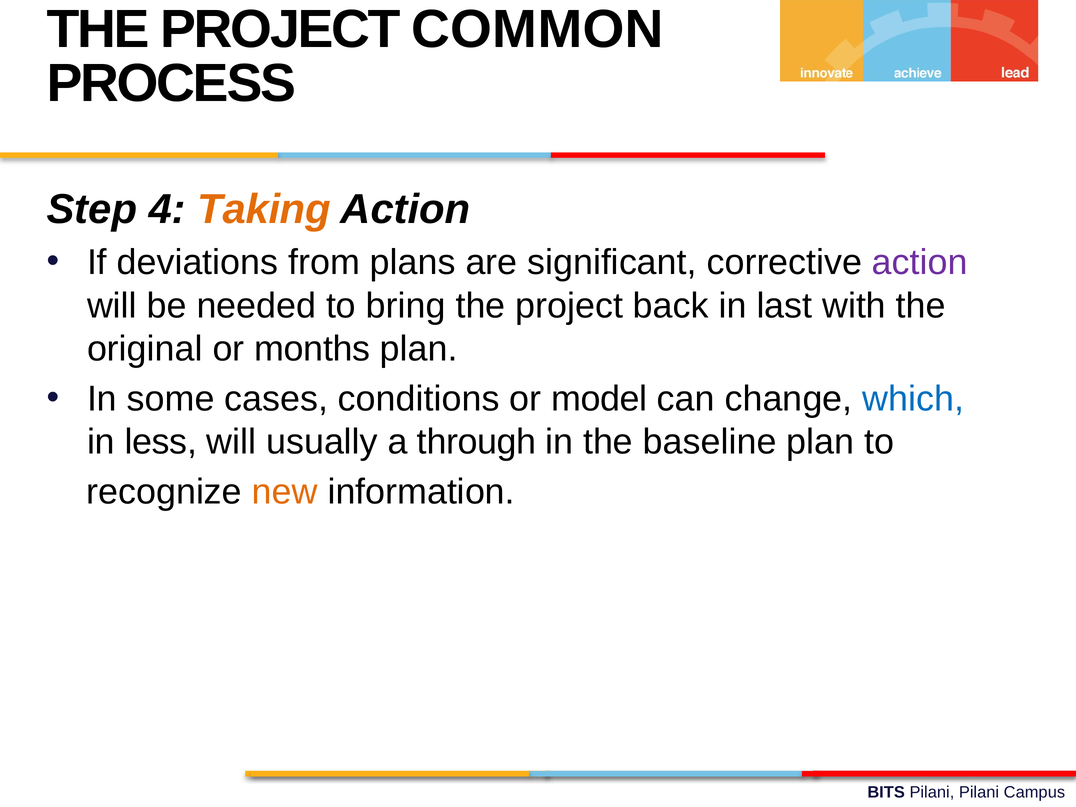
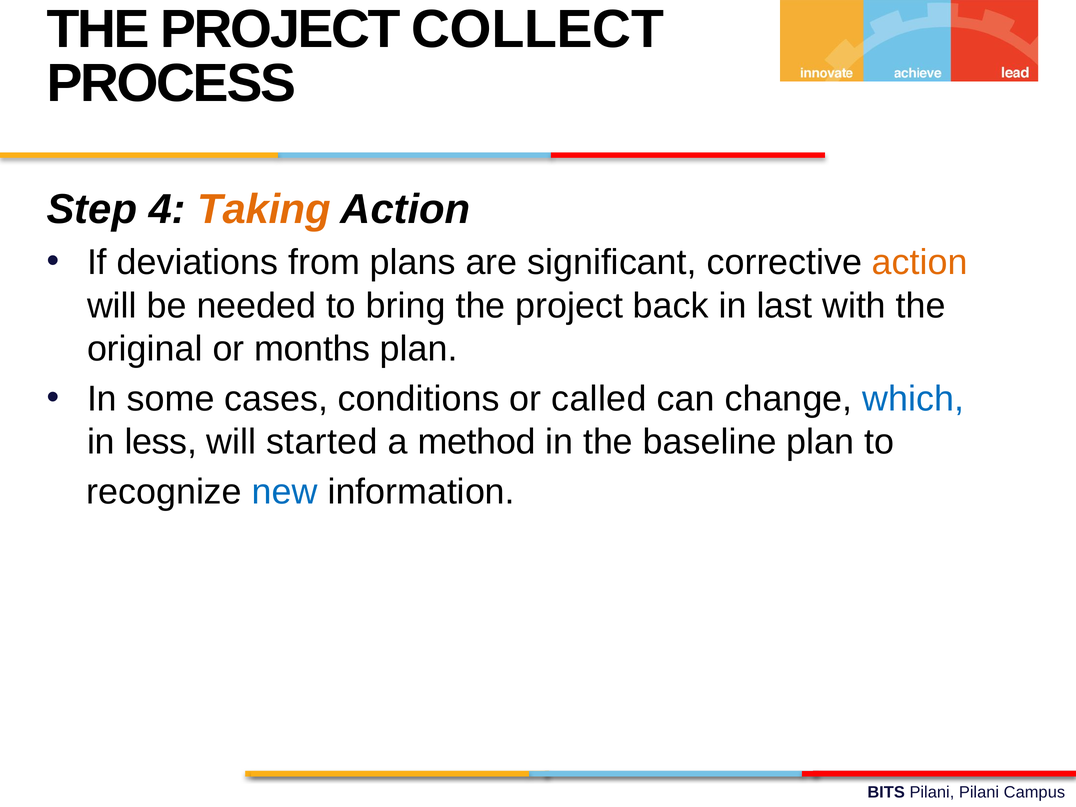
COMMON: COMMON -> COLLECT (538, 30)
action colour: purple -> orange (920, 263)
model: model -> called (599, 399)
usually: usually -> started (322, 442)
through: through -> method (477, 442)
new colour: orange -> blue (285, 492)
